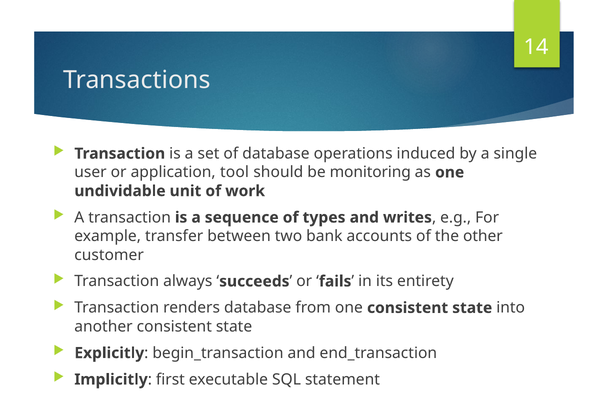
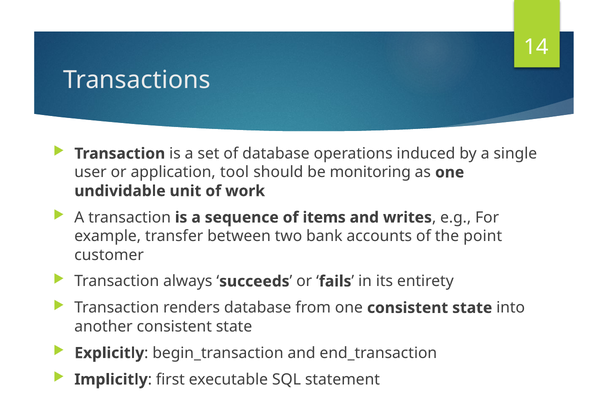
types: types -> items (324, 218)
other: other -> point (483, 236)
